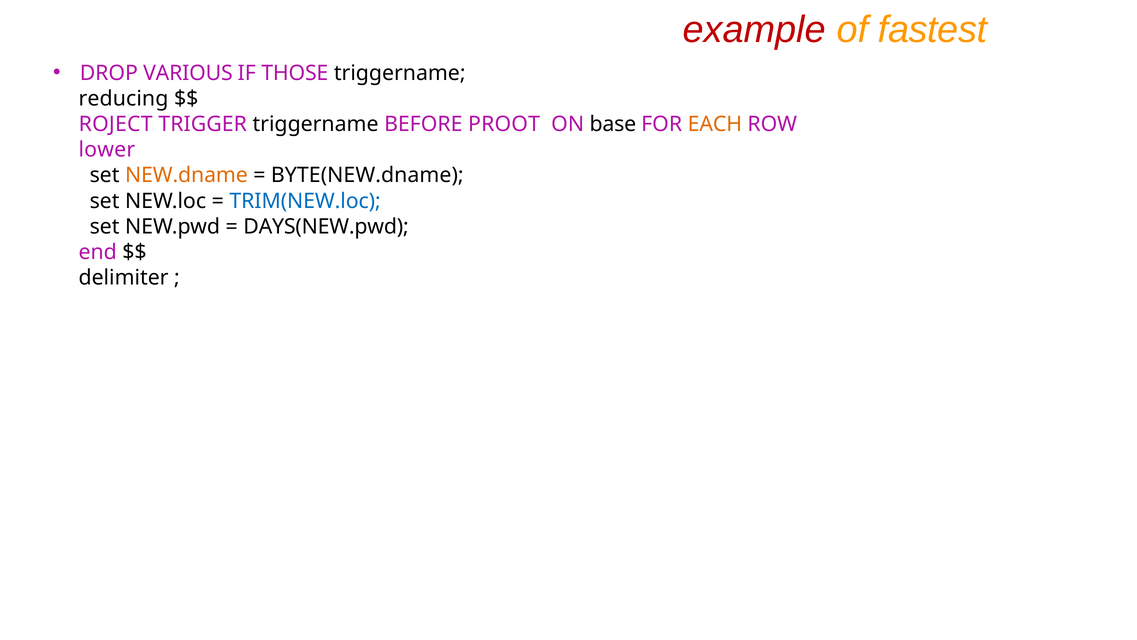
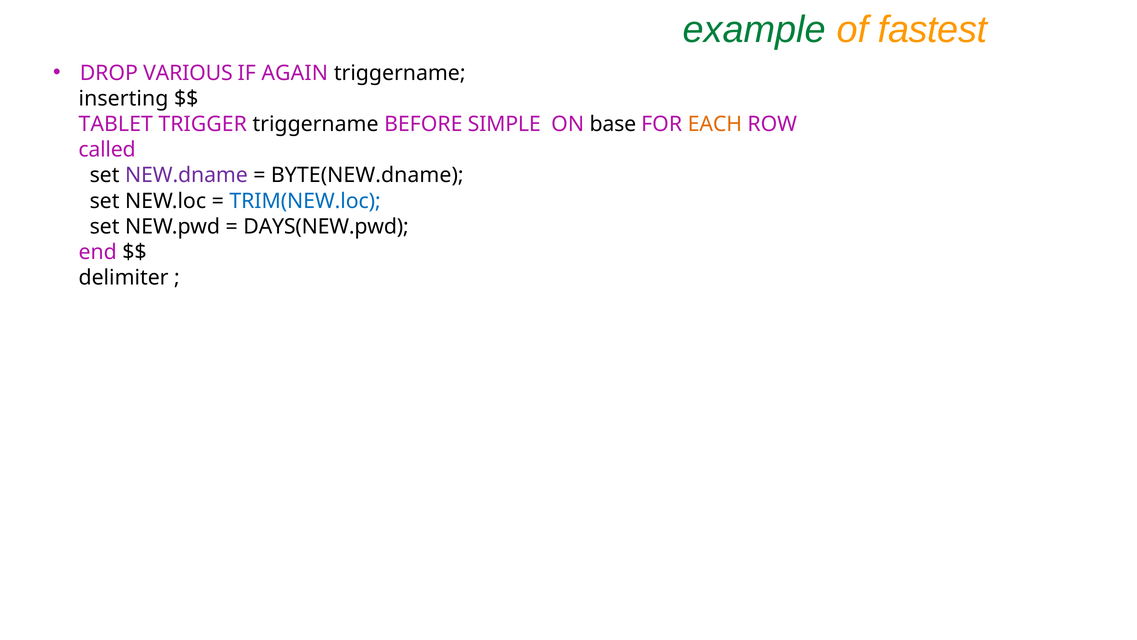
example colour: red -> green (754, 30)
THOSE: THOSE -> AGAIN (295, 73)
reducing: reducing -> inserting (123, 99)
ROJECT: ROJECT -> TABLET (116, 124)
PROOT: PROOT -> SIMPLE (504, 124)
lower: lower -> called (107, 150)
NEW.dname colour: orange -> purple (186, 175)
